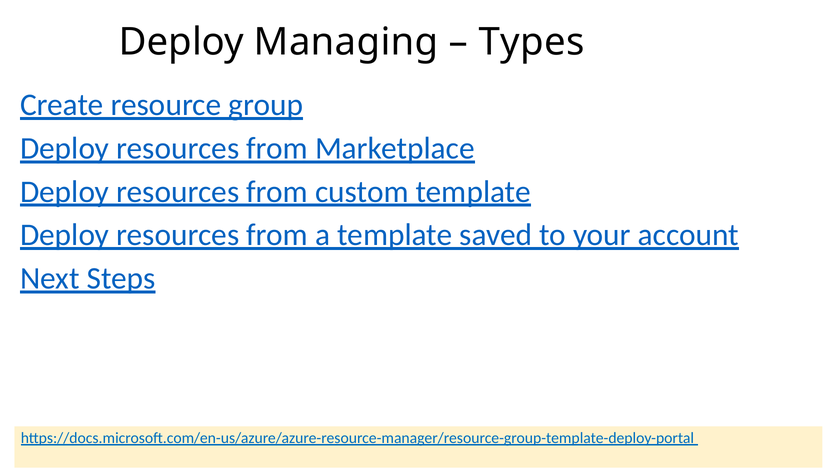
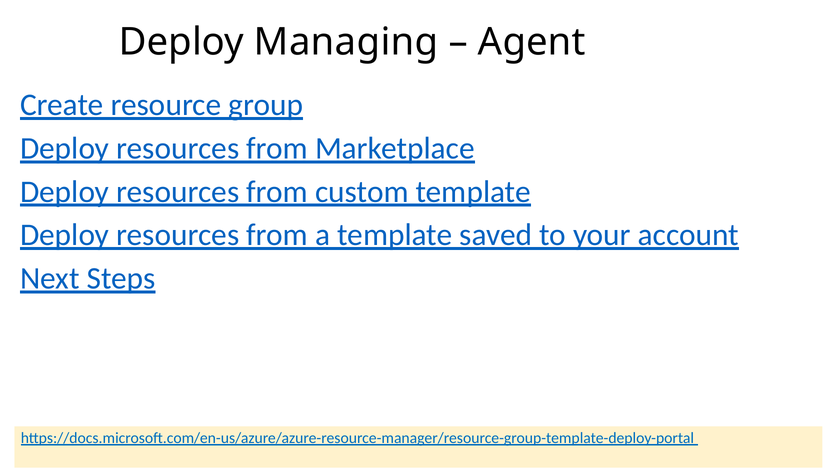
Types: Types -> Agent (532, 42)
